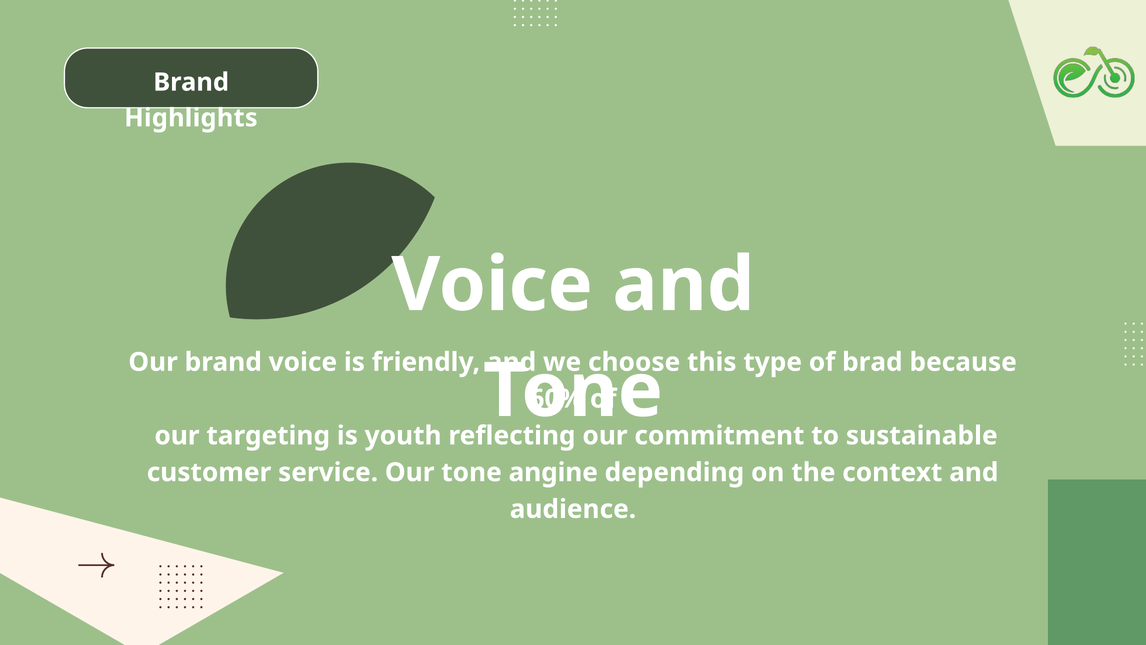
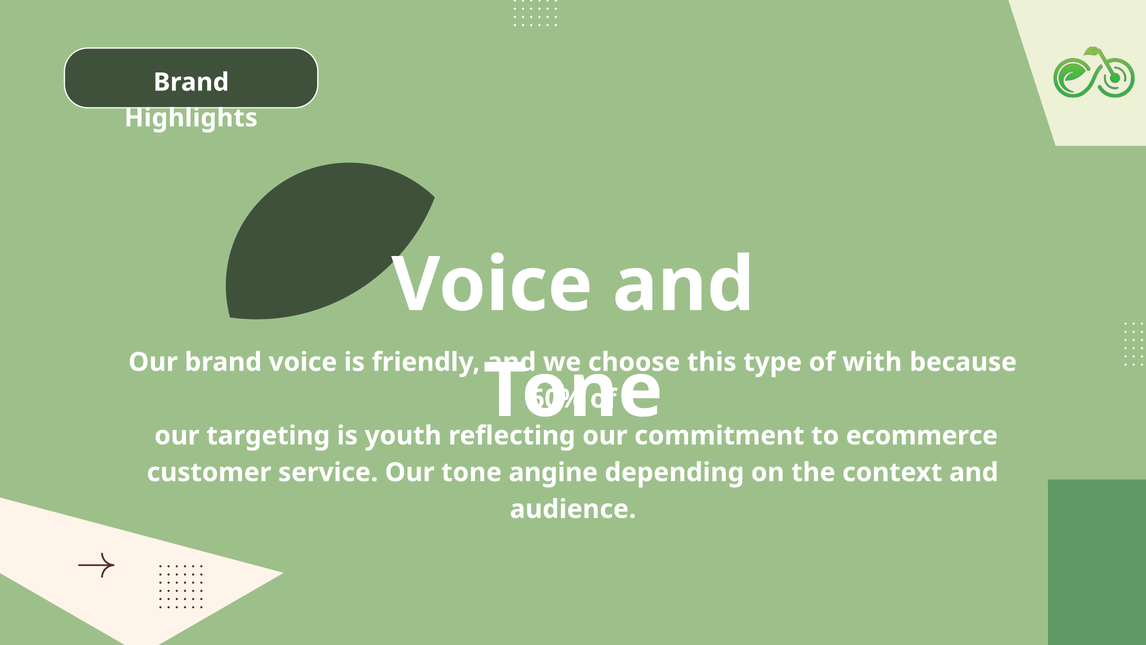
brad: brad -> with (872, 362)
sustainable: sustainable -> ecommerce (922, 435)
